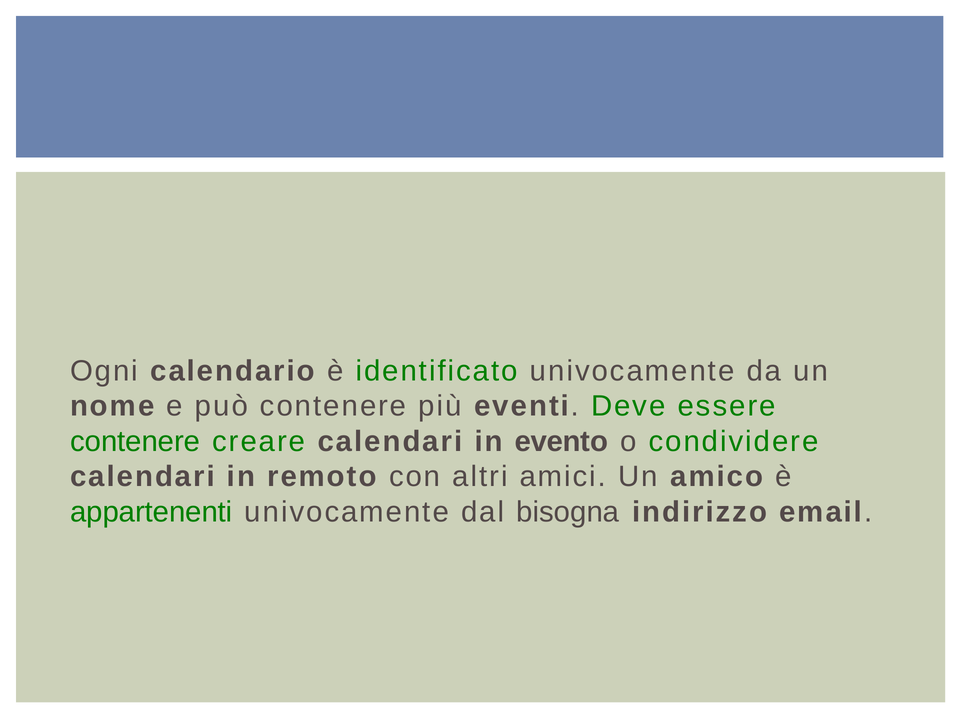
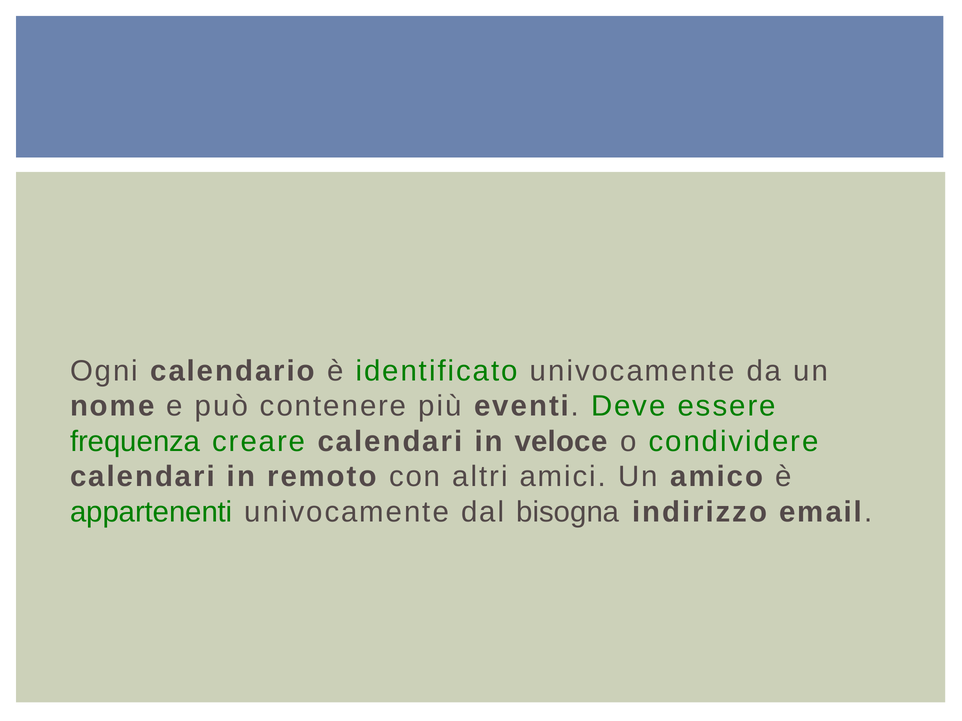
contenere: contenere -> frequenza (135, 442)
evento: evento -> veloce (561, 442)
